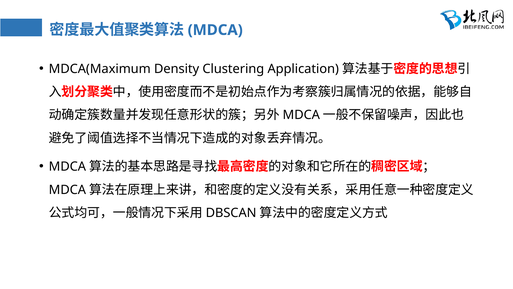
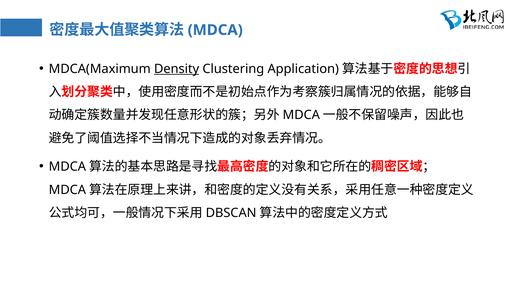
Density underline: none -> present (177, 69)
